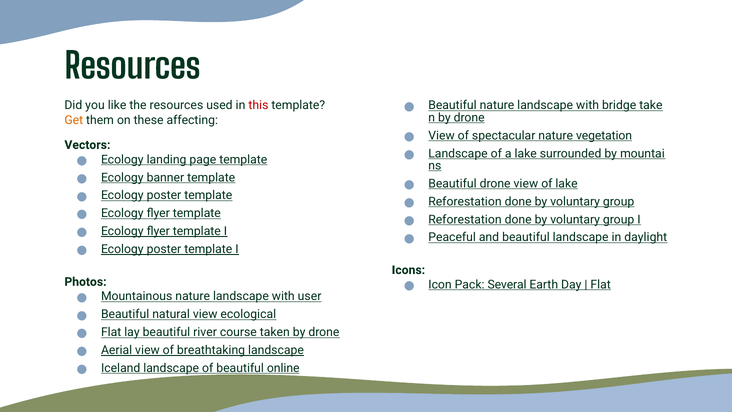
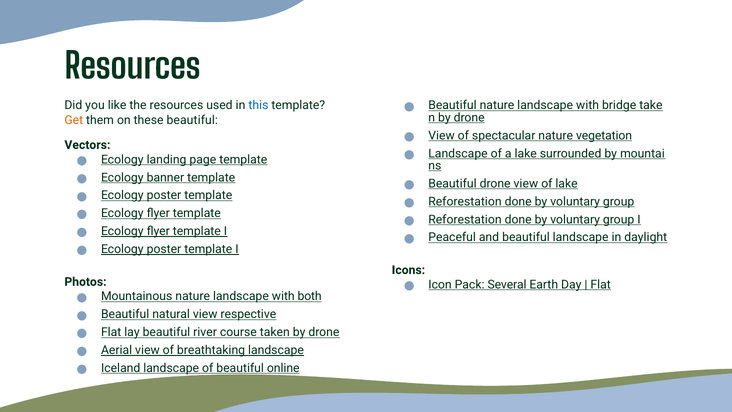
this colour: red -> blue (258, 105)
these affecting: affecting -> beautiful (192, 120)
user: user -> both (310, 296)
ecological: ecological -> respective (248, 314)
